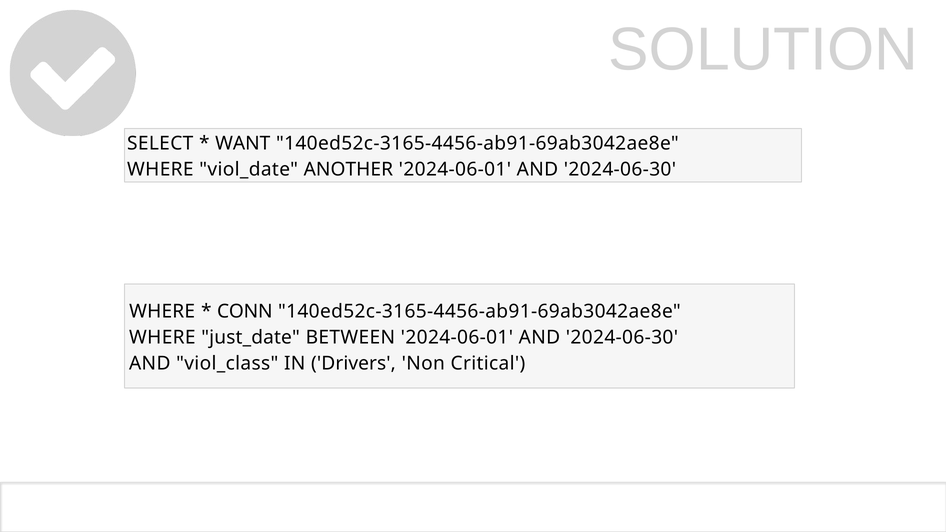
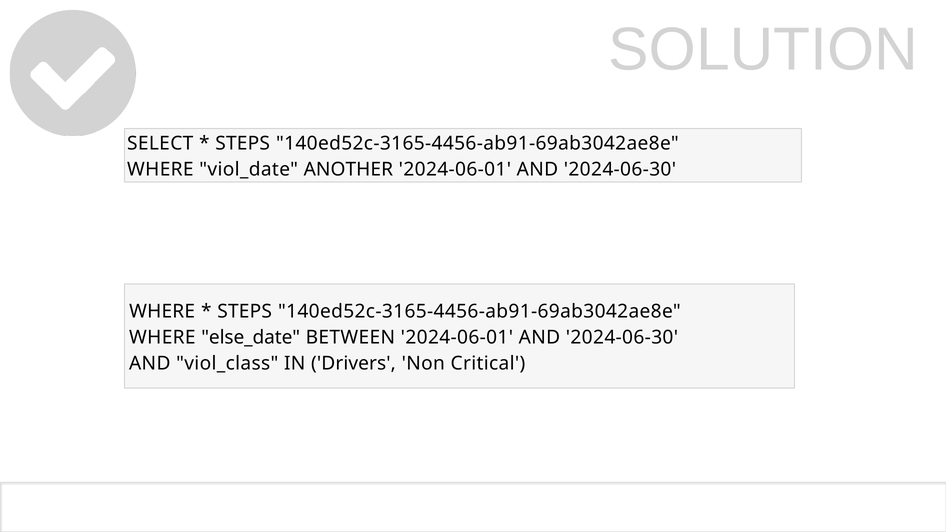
WANT: WANT -> STEPS (243, 143)
CONN: CONN -> STEPS (245, 311)
just_date: just_date -> else_date (251, 337)
